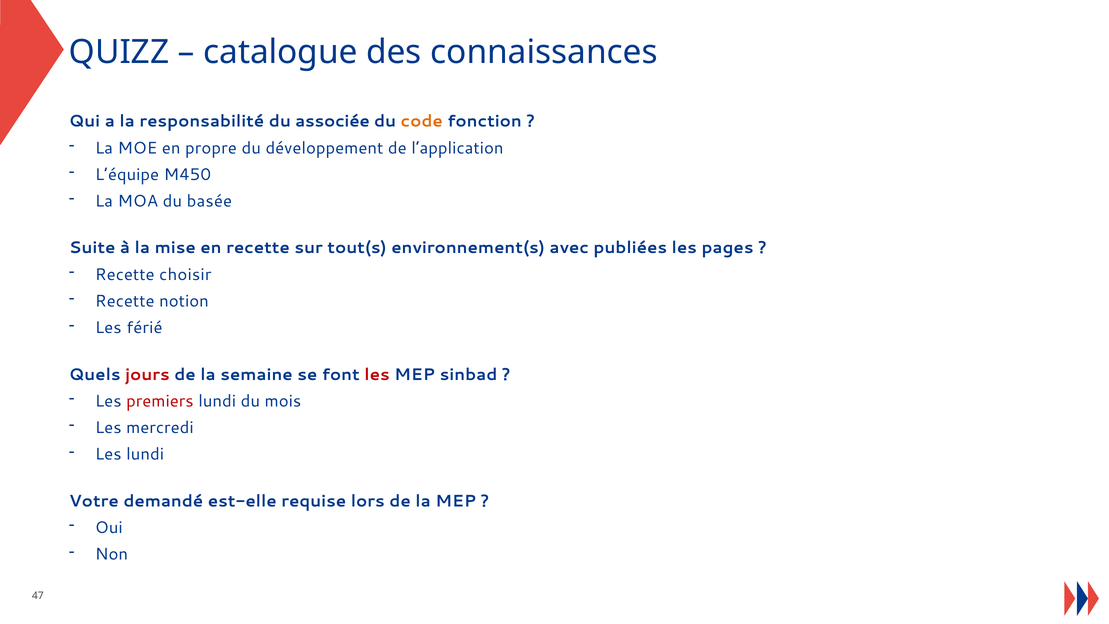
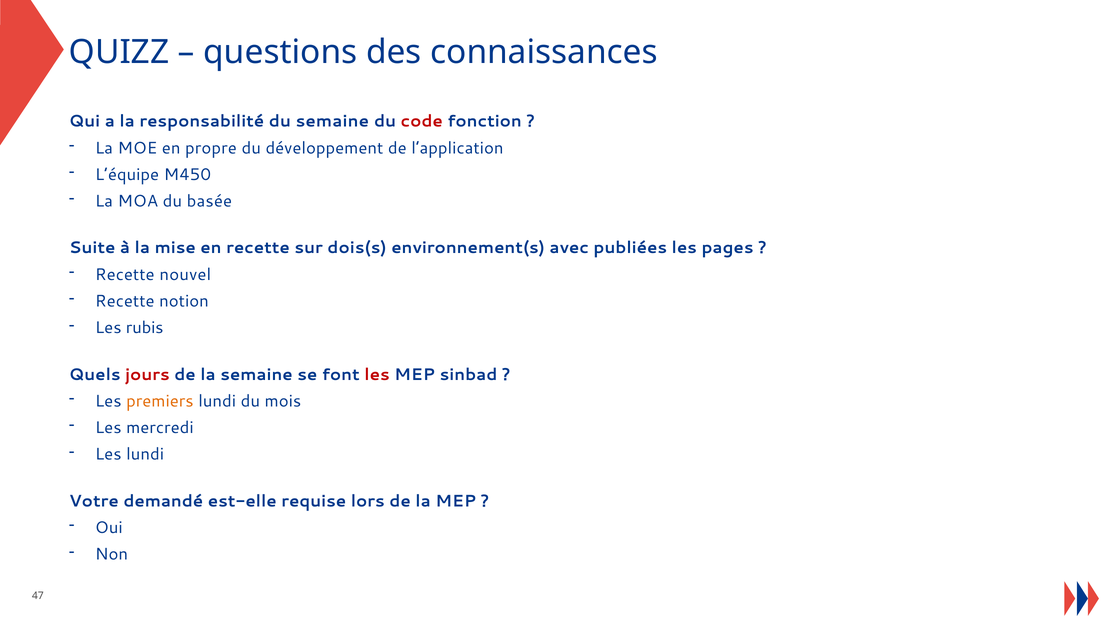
catalogue: catalogue -> questions (280, 52)
du associée: associée -> semaine (332, 121)
code colour: orange -> red (422, 121)
tout(s: tout(s -> dois(s (357, 248)
choisir: choisir -> nouvel (185, 275)
férié: férié -> rubis (145, 328)
premiers colour: red -> orange (160, 401)
